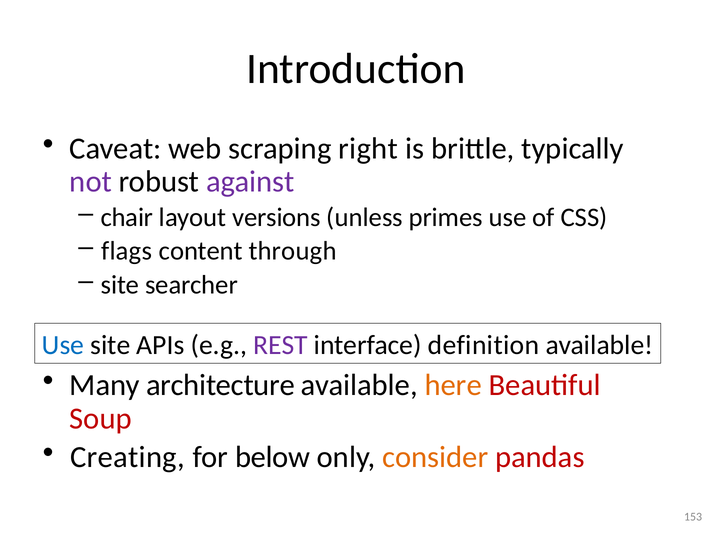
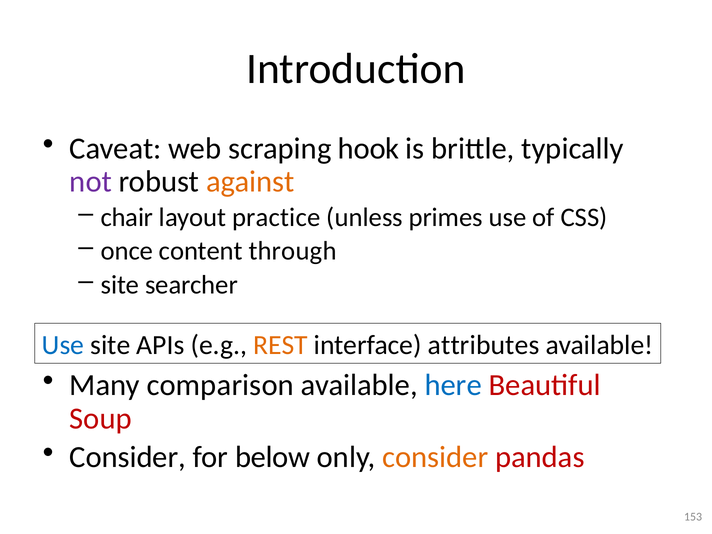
right: right -> hook (369, 149)
against colour: purple -> orange (250, 182)
versions: versions -> practice (276, 217)
flags: flags -> once (127, 251)
REST colour: purple -> orange (280, 345)
definition: definition -> attributes (484, 345)
architecture: architecture -> comparison (220, 385)
here colour: orange -> blue (453, 385)
Creating: Creating -> Consider (128, 457)
